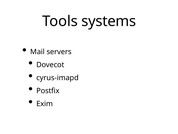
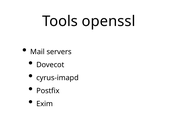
systems: systems -> openssl (109, 21)
